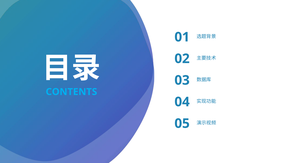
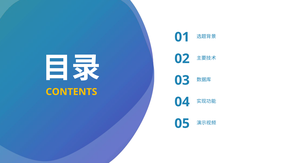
CONTENTS colour: light blue -> yellow (71, 92)
